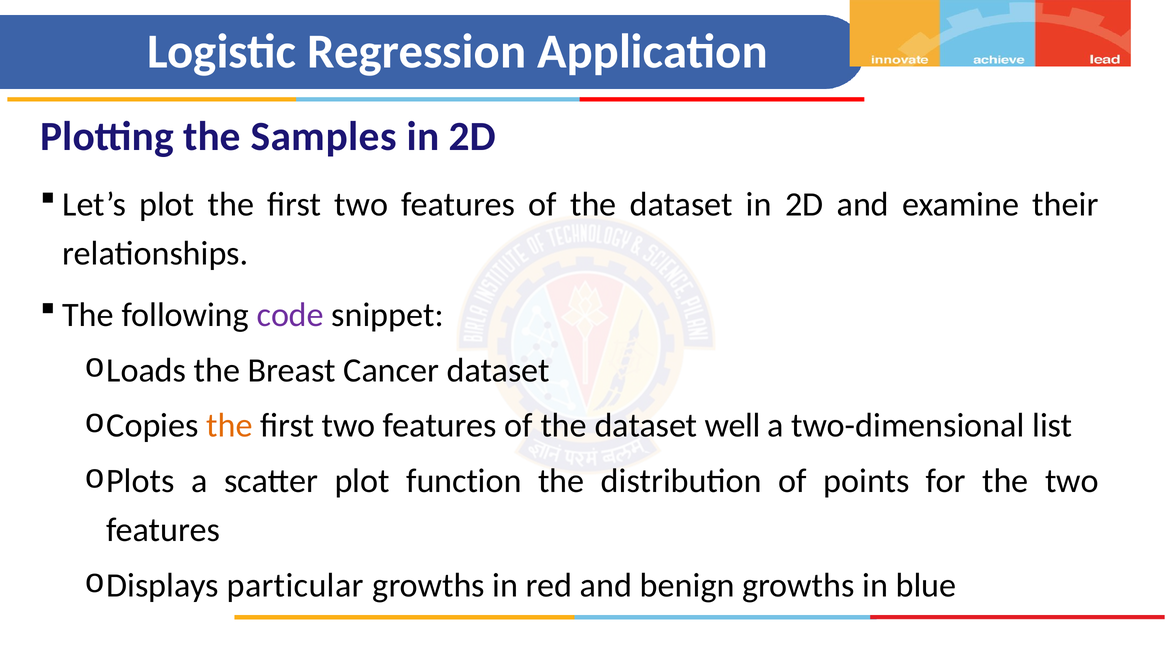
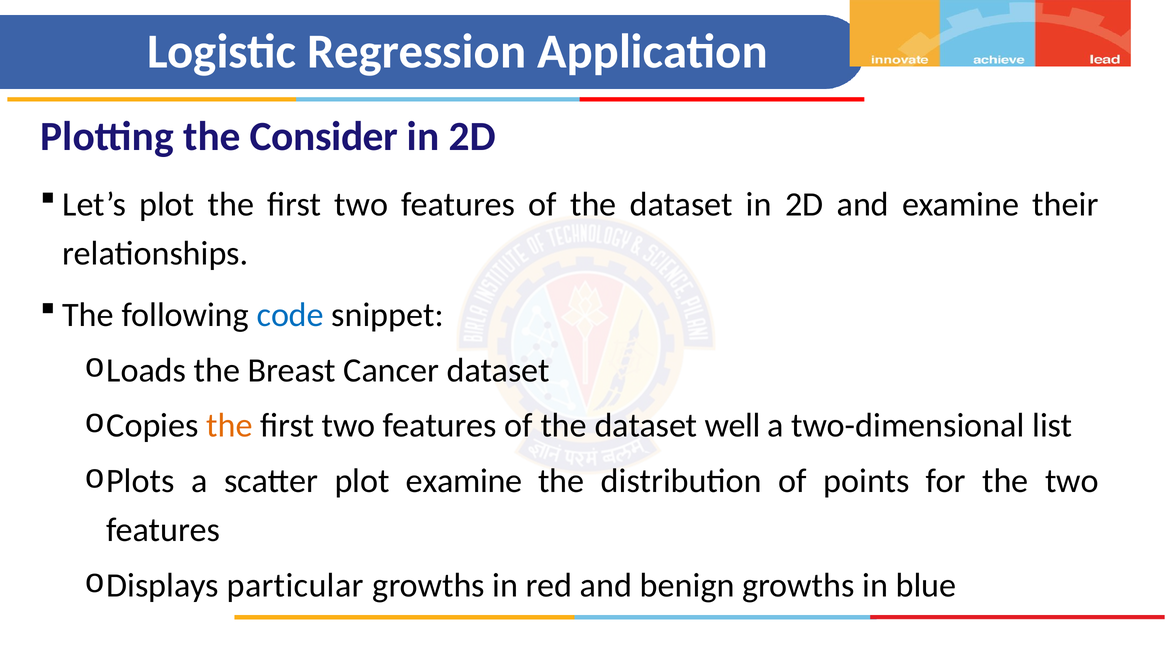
Samples: Samples -> Consider (324, 136)
code colour: purple -> blue (290, 315)
plot function: function -> examine (464, 481)
